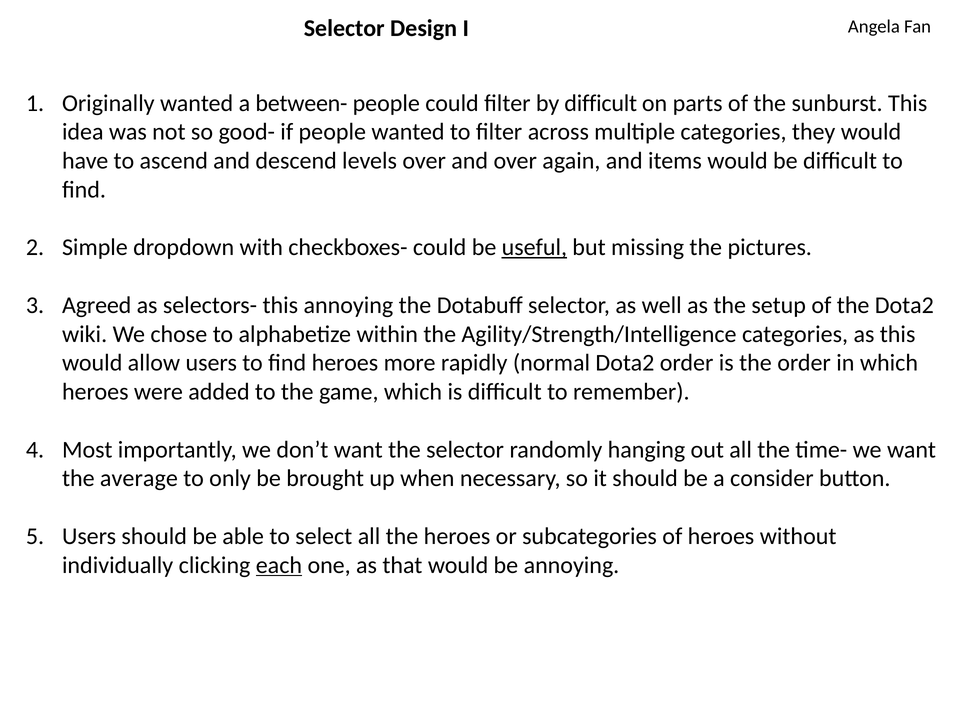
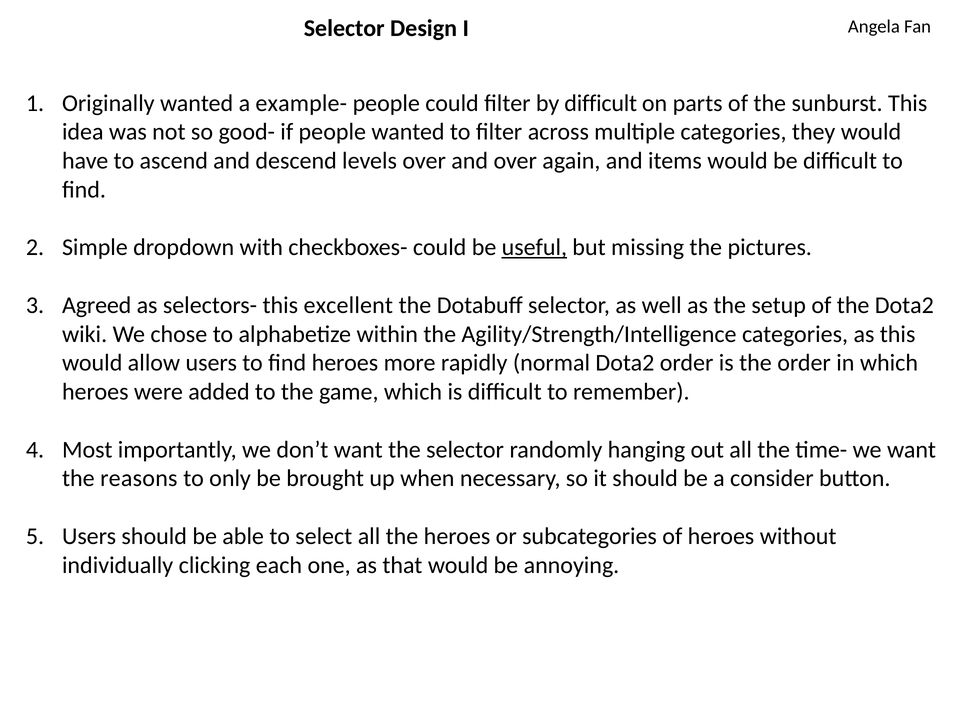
between-: between- -> example- (301, 103)
this annoying: annoying -> excellent (348, 305)
average: average -> reasons (139, 478)
each underline: present -> none (279, 565)
